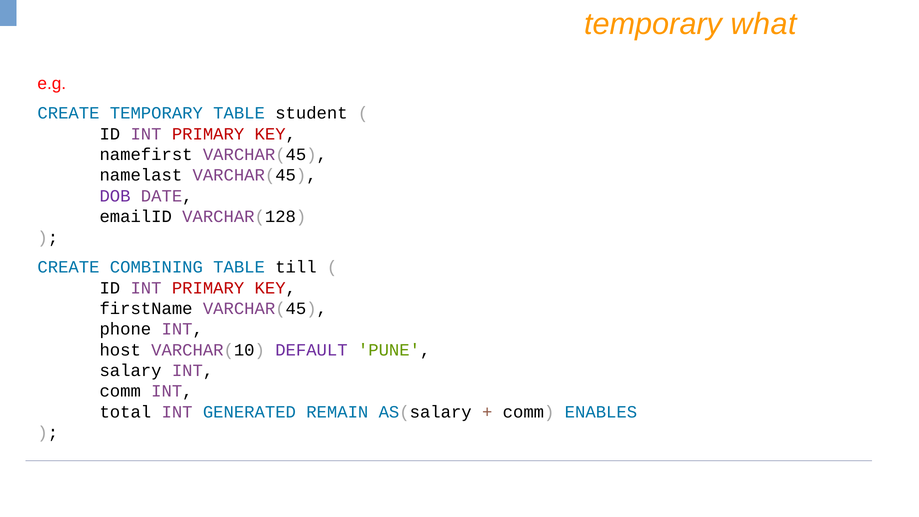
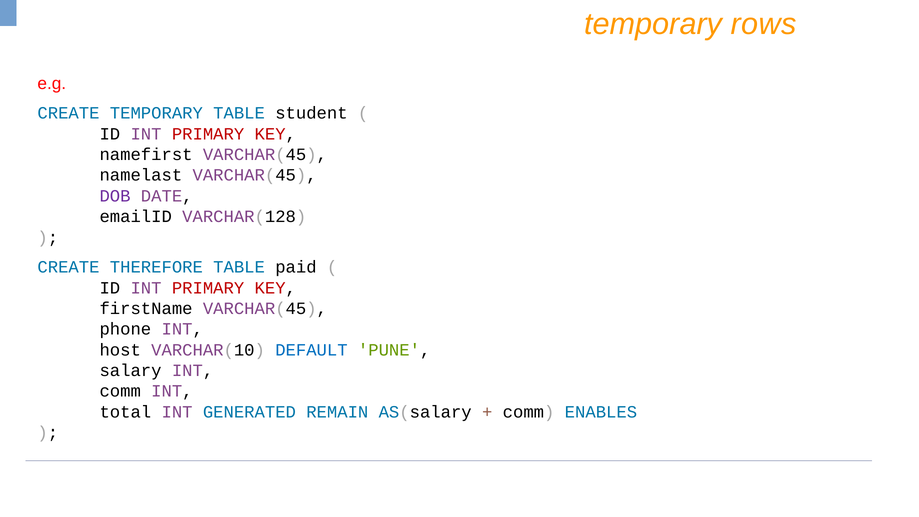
what: what -> rows (764, 24)
COMBINING: COMBINING -> THEREFORE (156, 267)
till: till -> paid (296, 267)
DEFAULT colour: purple -> blue (311, 350)
